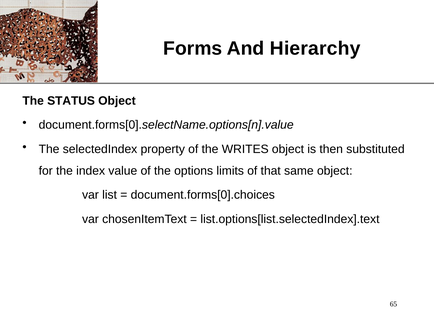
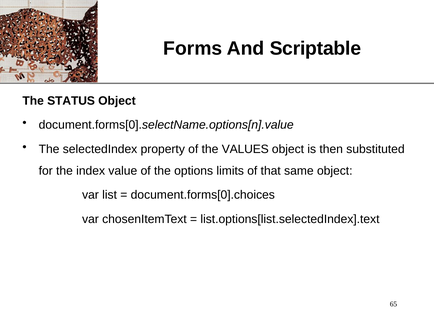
Hierarchy: Hierarchy -> Scriptable (315, 48)
WRITES: WRITES -> VALUES (245, 149)
